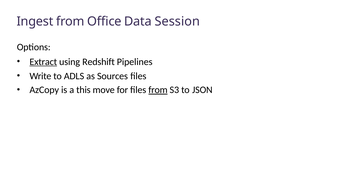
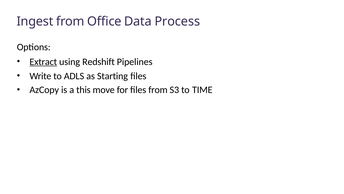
Session: Session -> Process (177, 21)
Sources: Sources -> Starting (112, 76)
from underline: present -> none (158, 90)
JSON: JSON -> TIME (202, 90)
